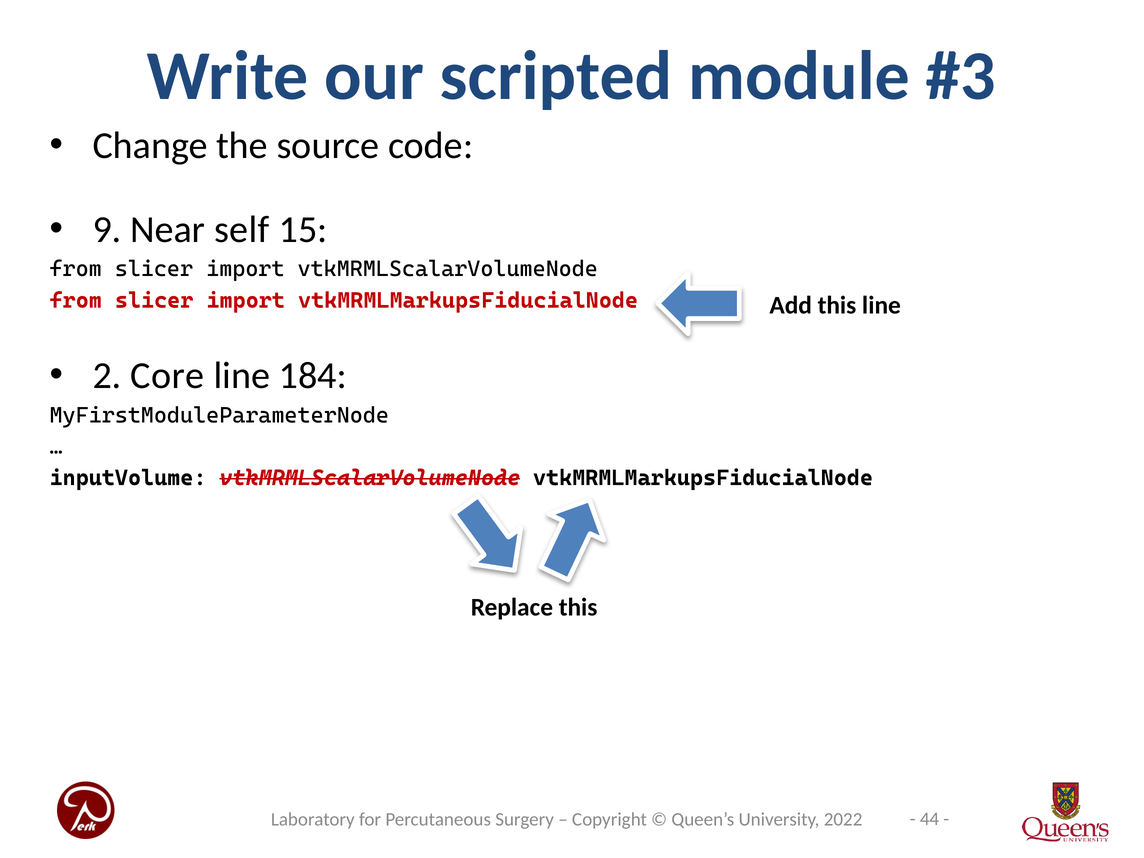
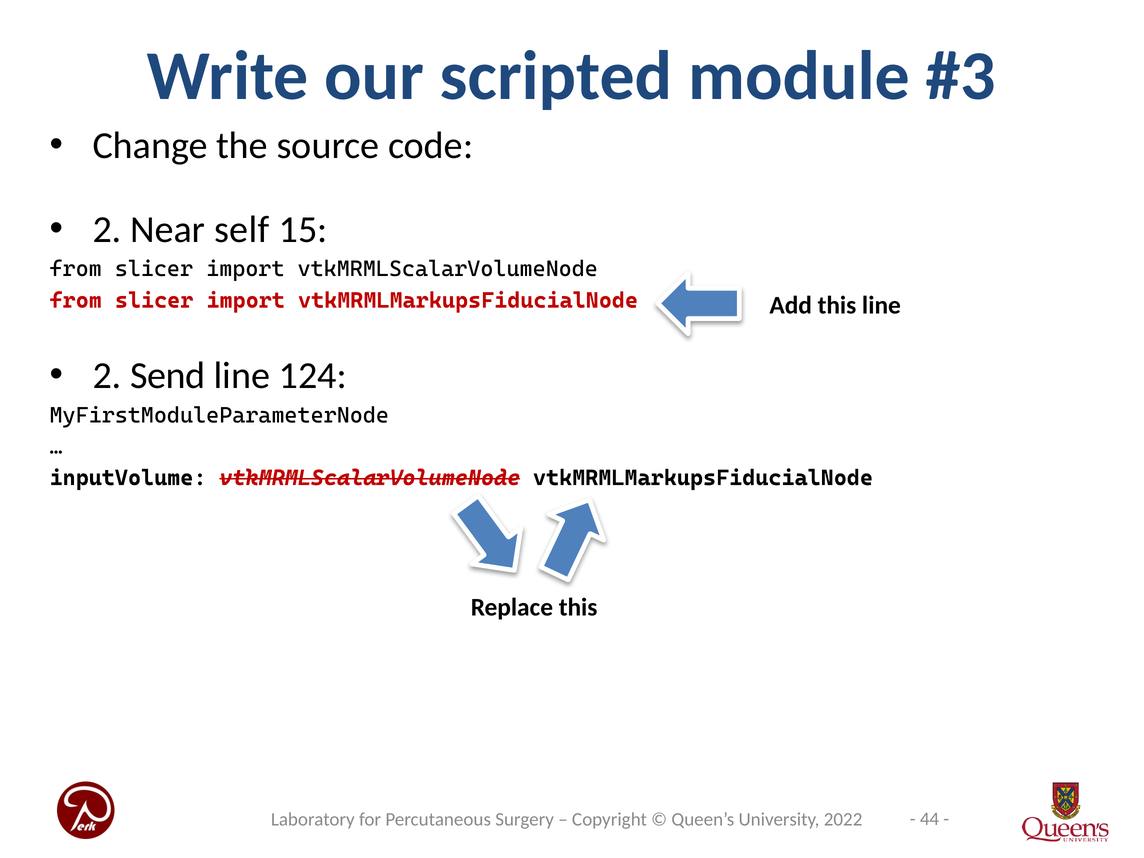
9: 9 -> 2 (107, 230)
Core: Core -> Send (168, 376)
184: 184 -> 124 (313, 376)
